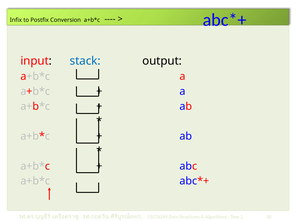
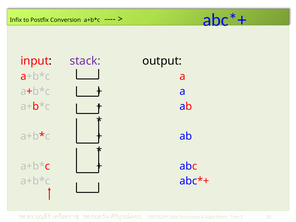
stack colour: blue -> purple (85, 61)
